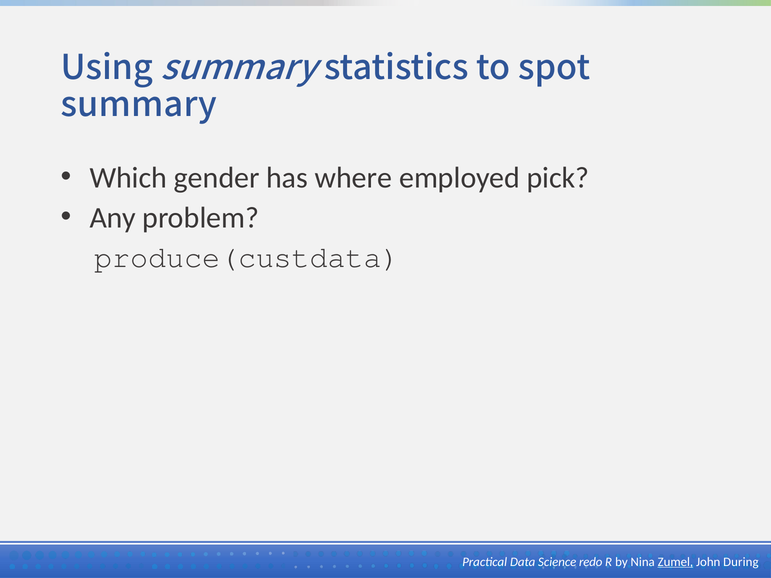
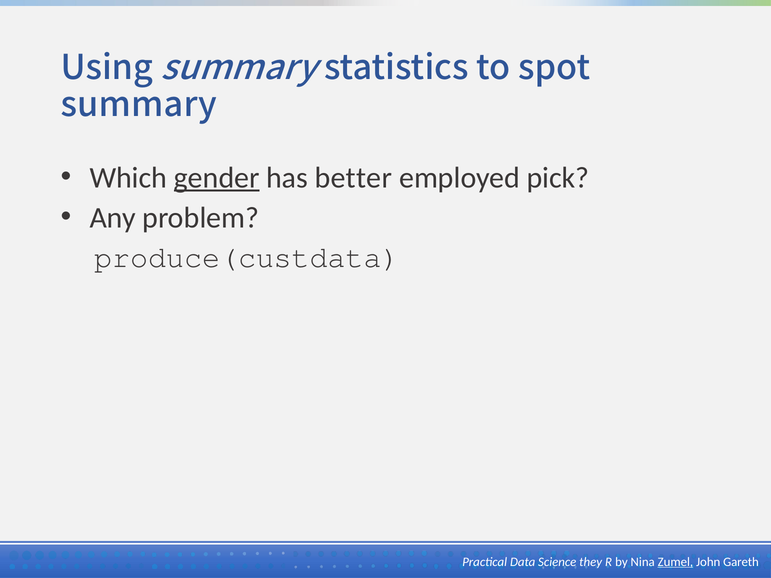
gender underline: none -> present (217, 178)
where: where -> better (353, 178)
redo: redo -> they (591, 562)
During: During -> Gareth (741, 562)
